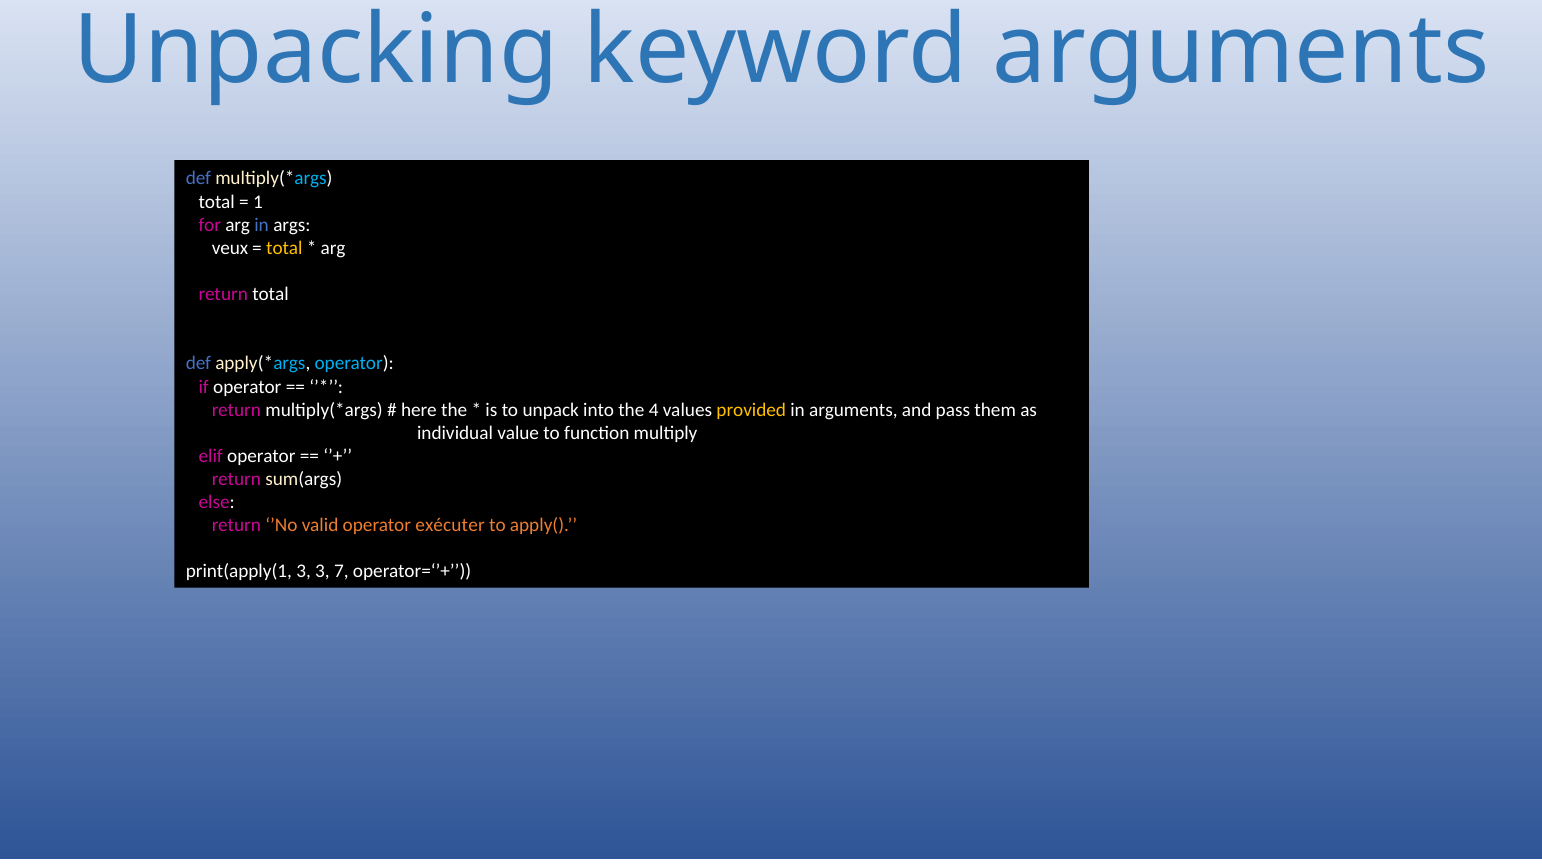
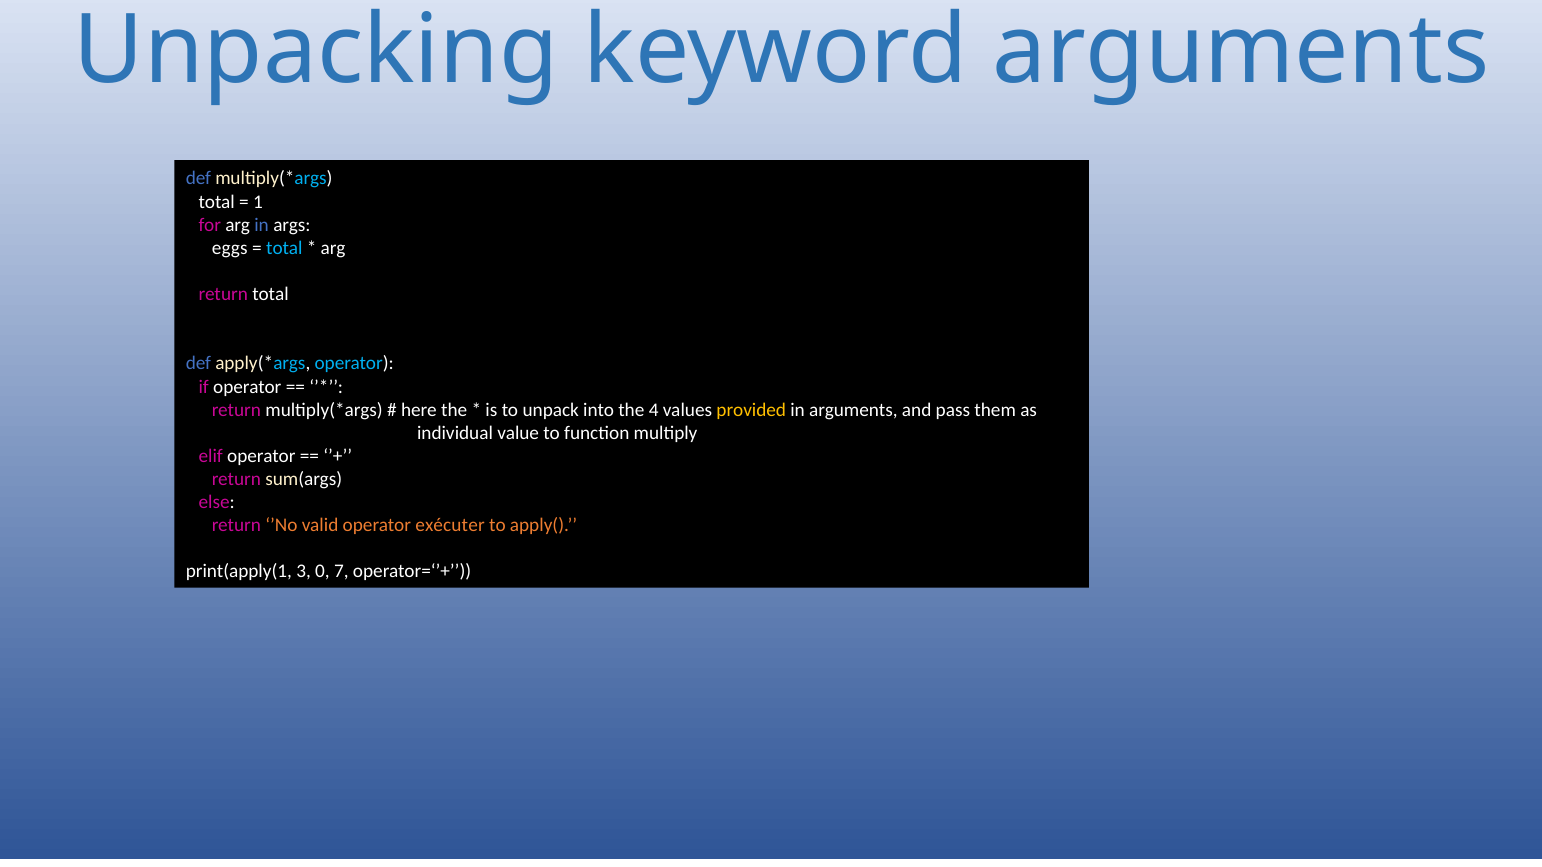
veux: veux -> eggs (230, 248)
total colour: yellow -> light blue (284, 248)
3 3: 3 -> 0 (322, 572)
